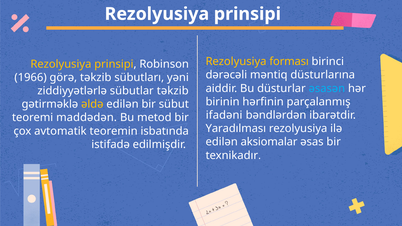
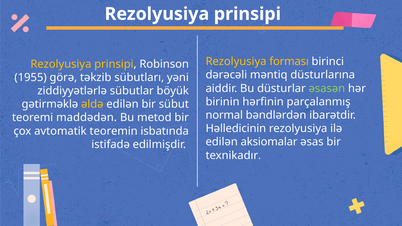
1966: 1966 -> 1955 (31, 77)
əsasən colour: light blue -> light green (327, 88)
sübutlar təkzib: təkzib -> böyük (173, 91)
ifadəni: ifadəni -> normal (224, 115)
Yaradılması: Yaradılması -> Həlledicinin (236, 129)
